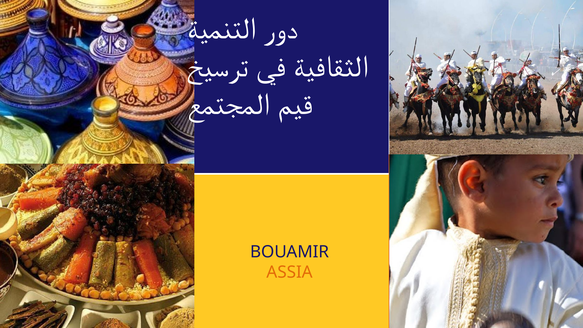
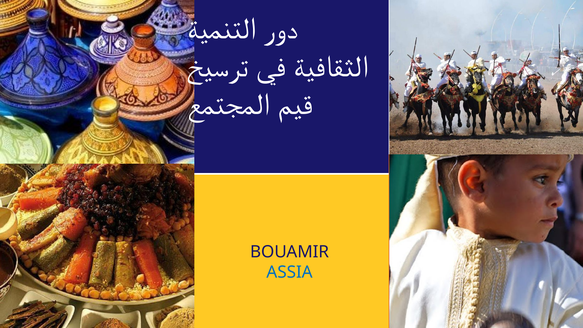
ASSIA colour: orange -> blue (290, 272)
